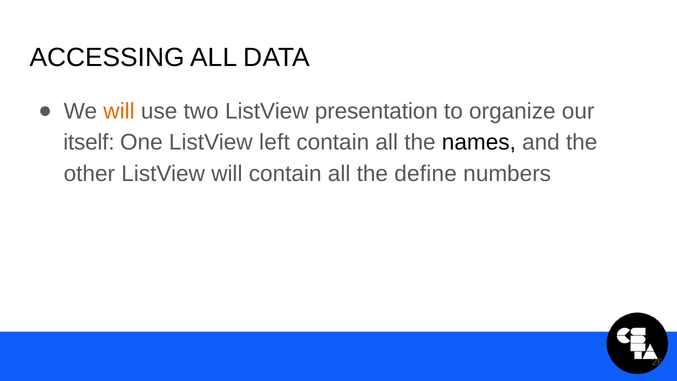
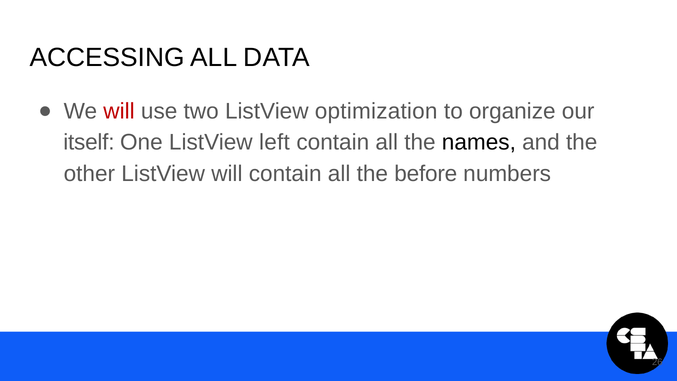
will colour: orange -> red (119, 111)
presentation: presentation -> optimization (376, 111)
define: define -> before (426, 174)
